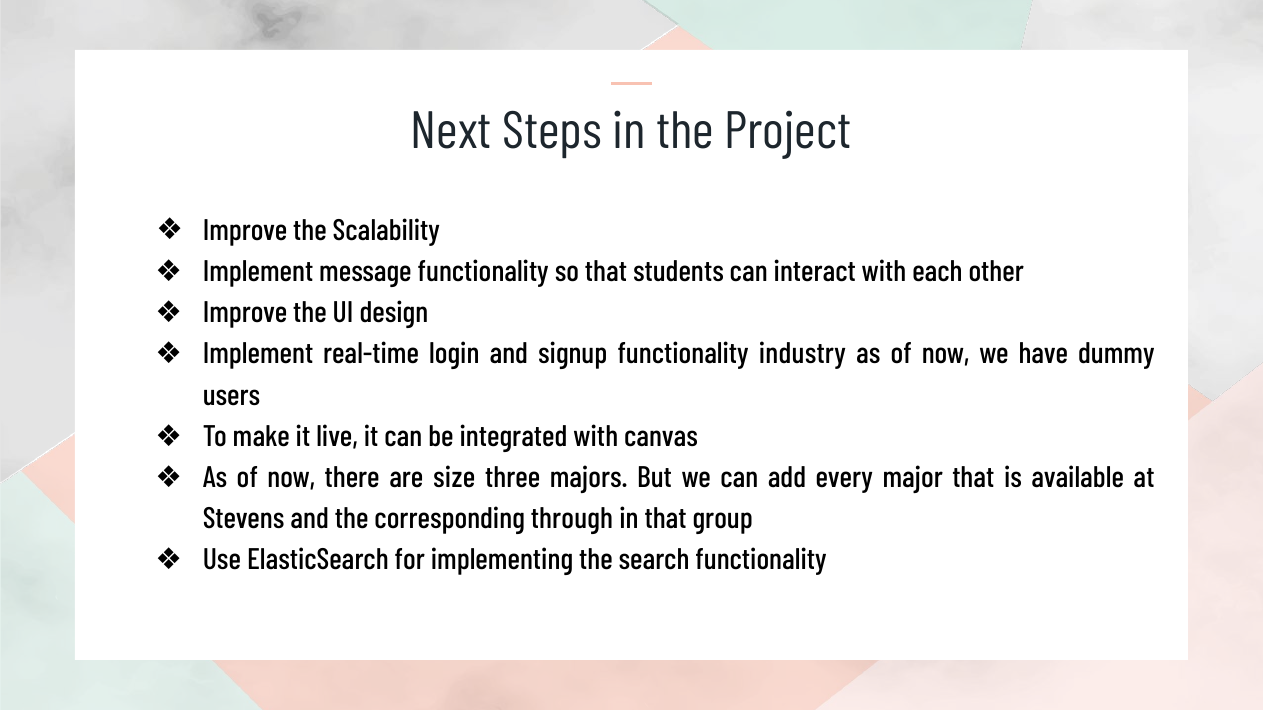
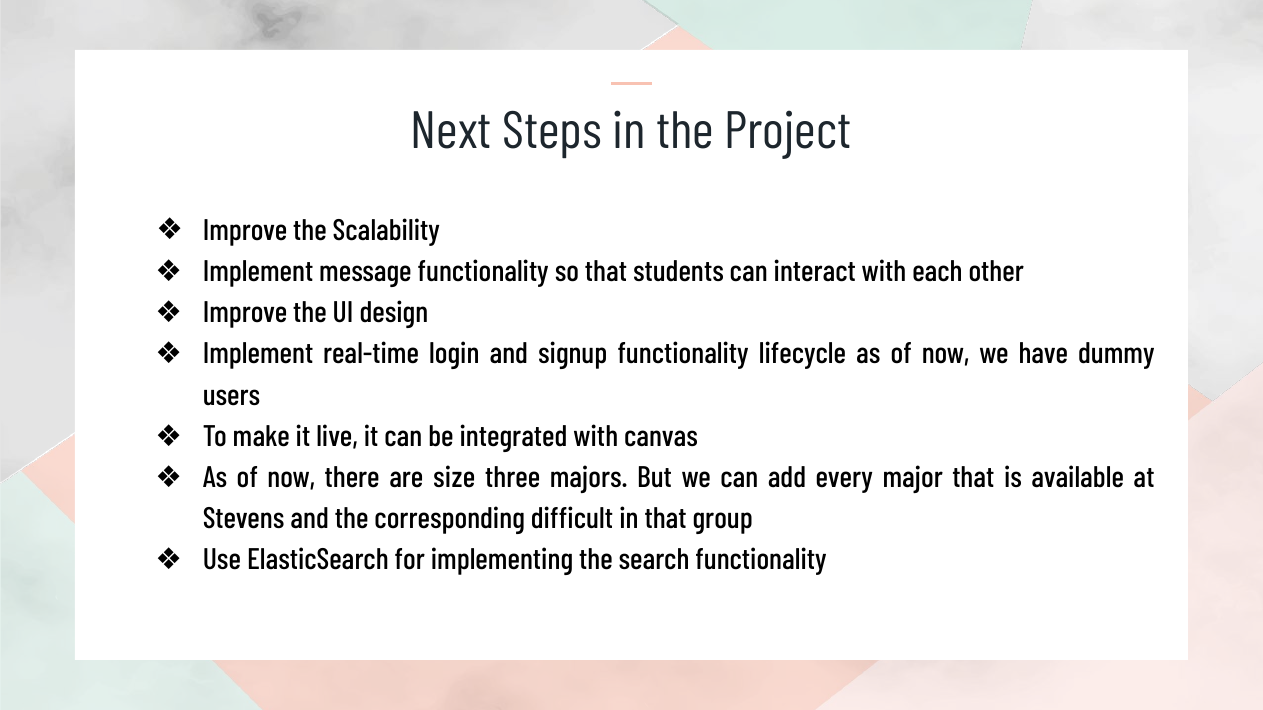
industry: industry -> lifecycle (802, 354)
through: through -> difficult (572, 519)
